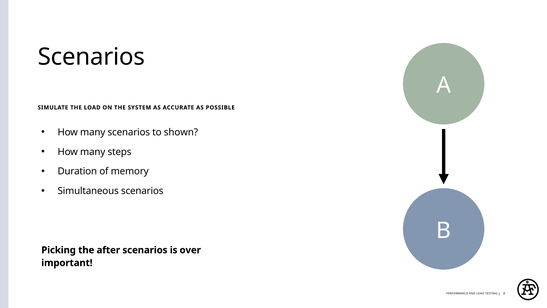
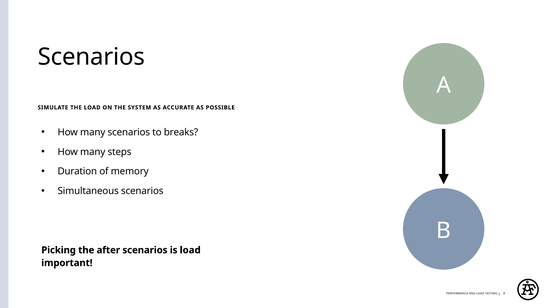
shown: shown -> breaks (181, 132)
is over: over -> load (190, 250)
